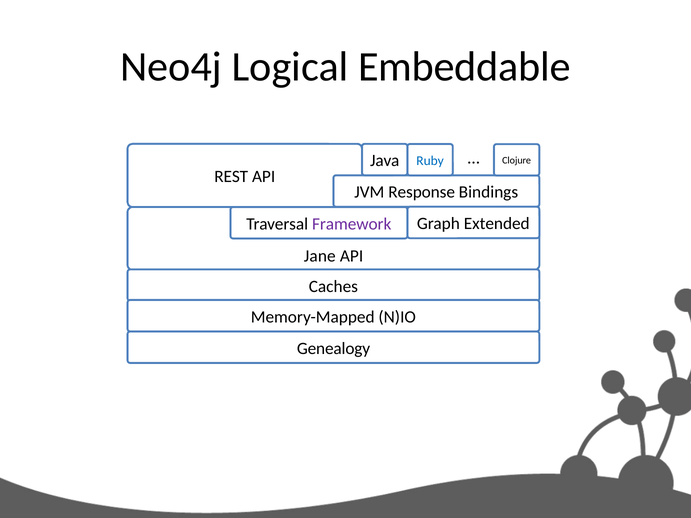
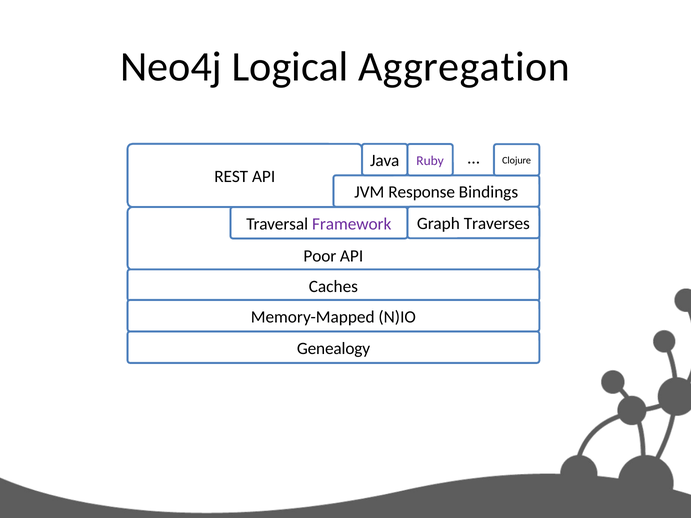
Embeddable: Embeddable -> Aggregation (464, 67)
Ruby colour: blue -> purple (430, 161)
Extended: Extended -> Traverses (497, 224)
Jane: Jane -> Poor (320, 256)
